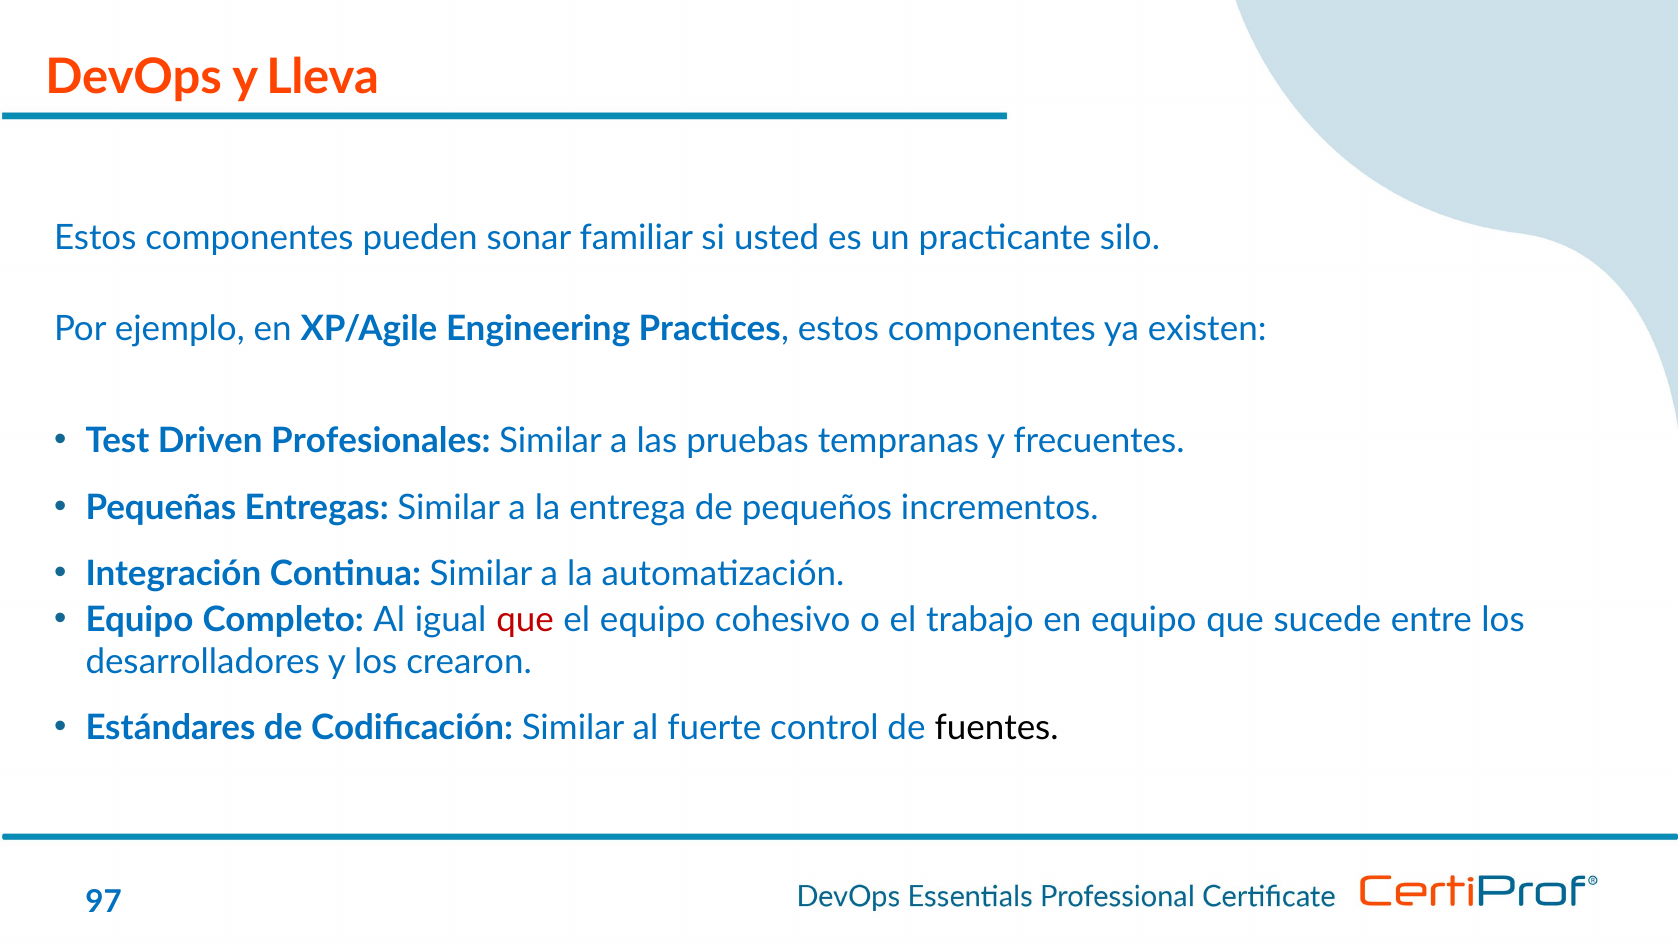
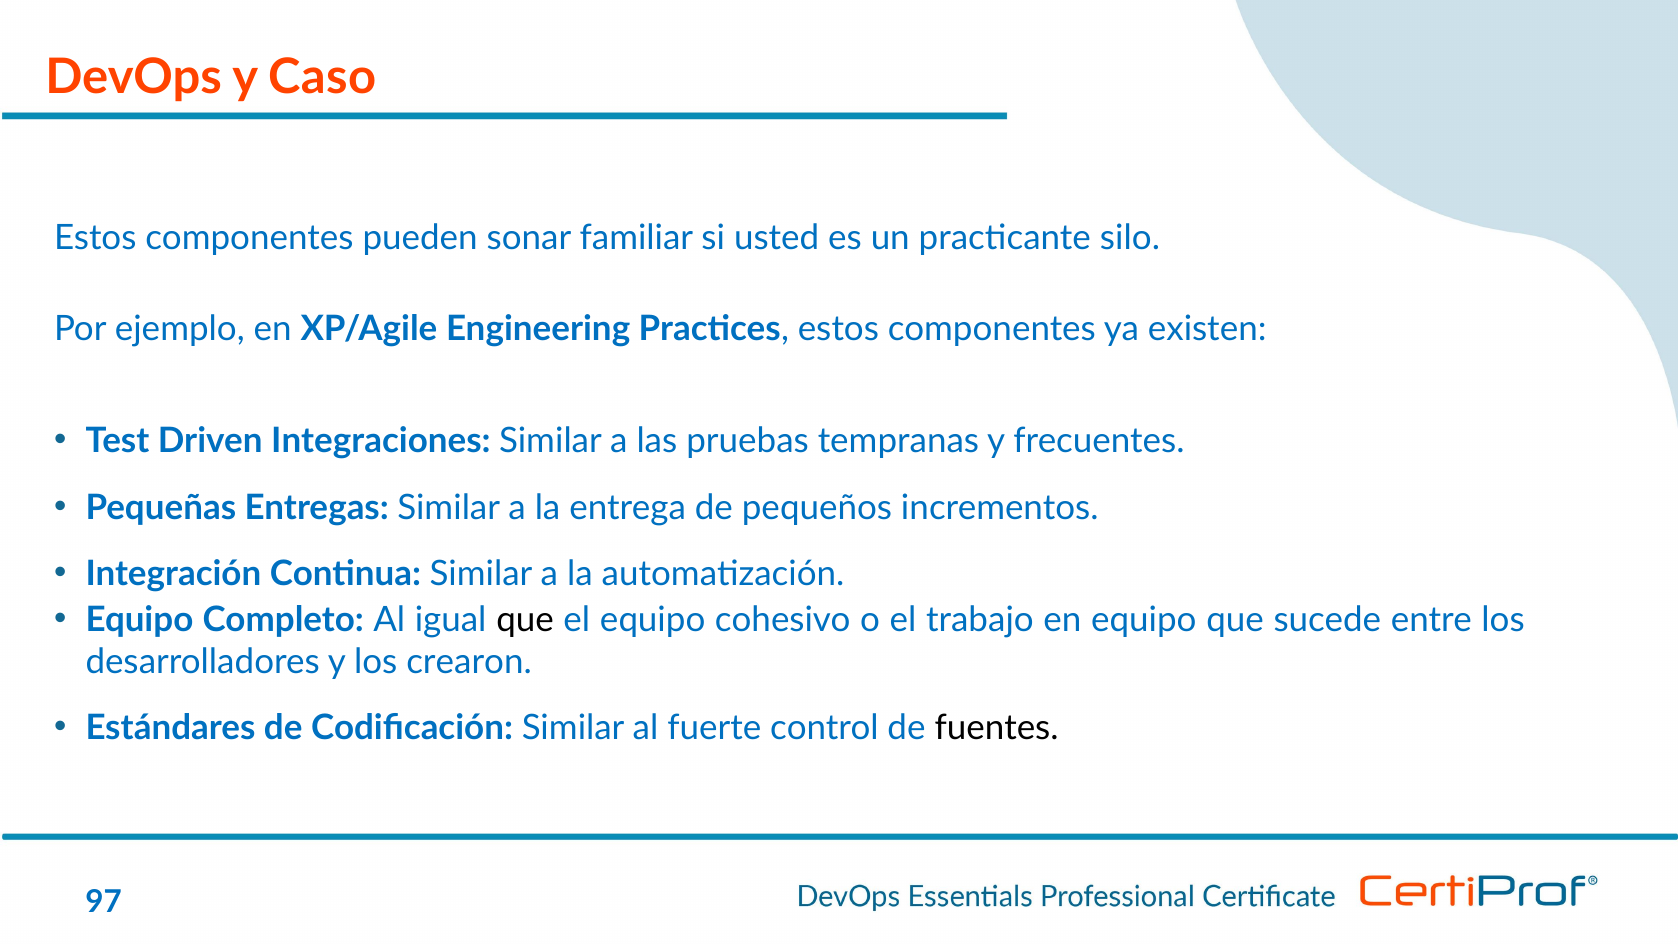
Lleva: Lleva -> Caso (322, 77)
Profesionales: Profesionales -> Integraciones (381, 441)
que colour: red -> black (525, 620)
